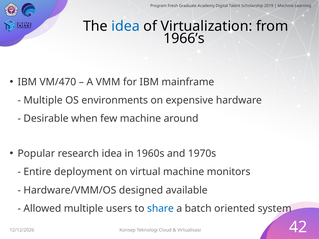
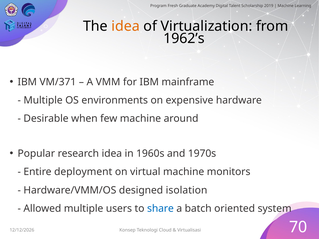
idea colour: blue -> orange (126, 26)
1966’s: 1966’s -> 1962’s (184, 39)
VM/470: VM/470 -> VM/371 (58, 82)
available: available -> isolation (187, 190)
42: 42 -> 70 (298, 227)
